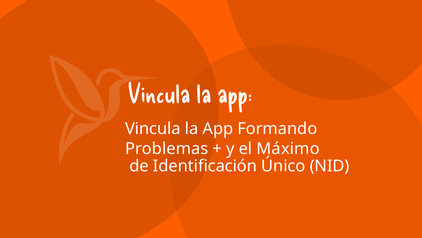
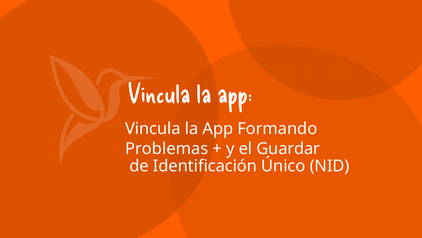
Máximo: Máximo -> Guardar (288, 148)
